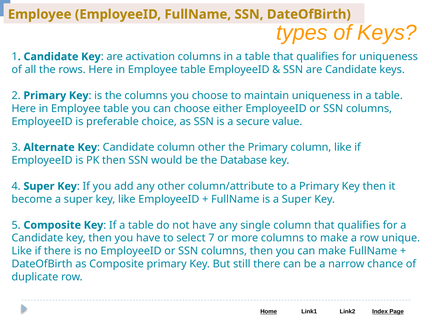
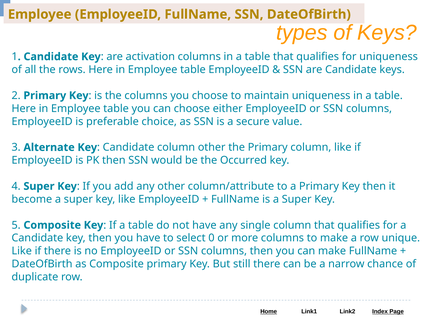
Database: Database -> Occurred (243, 160)
7: 7 -> 0 (211, 238)
